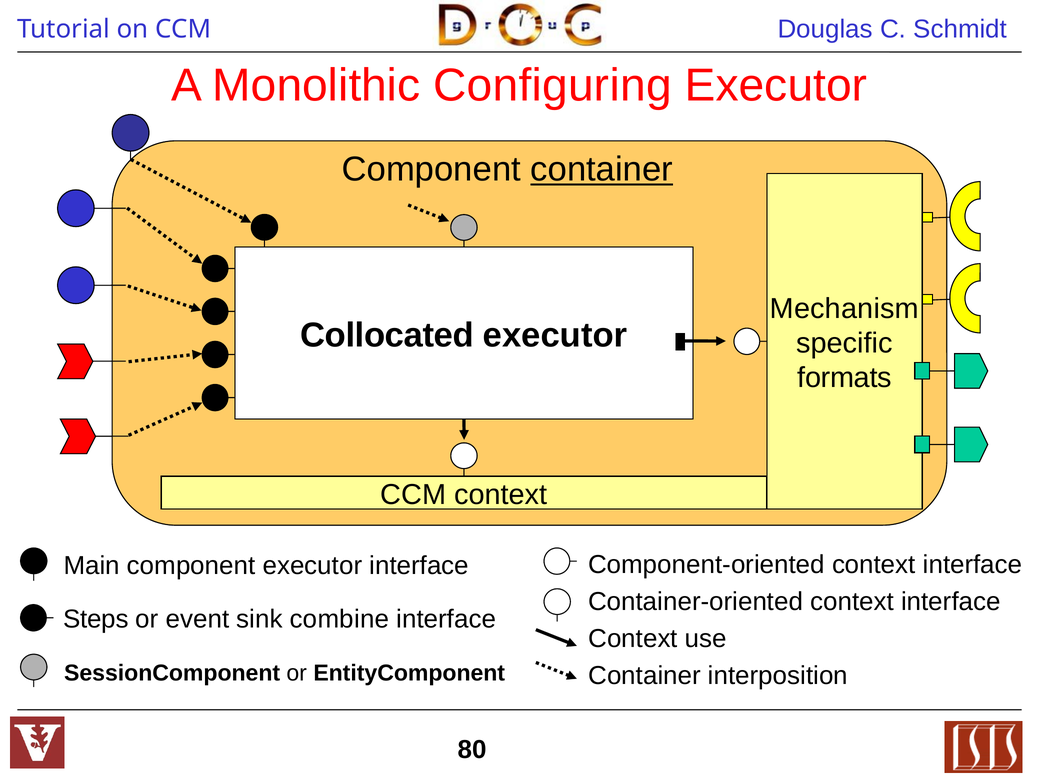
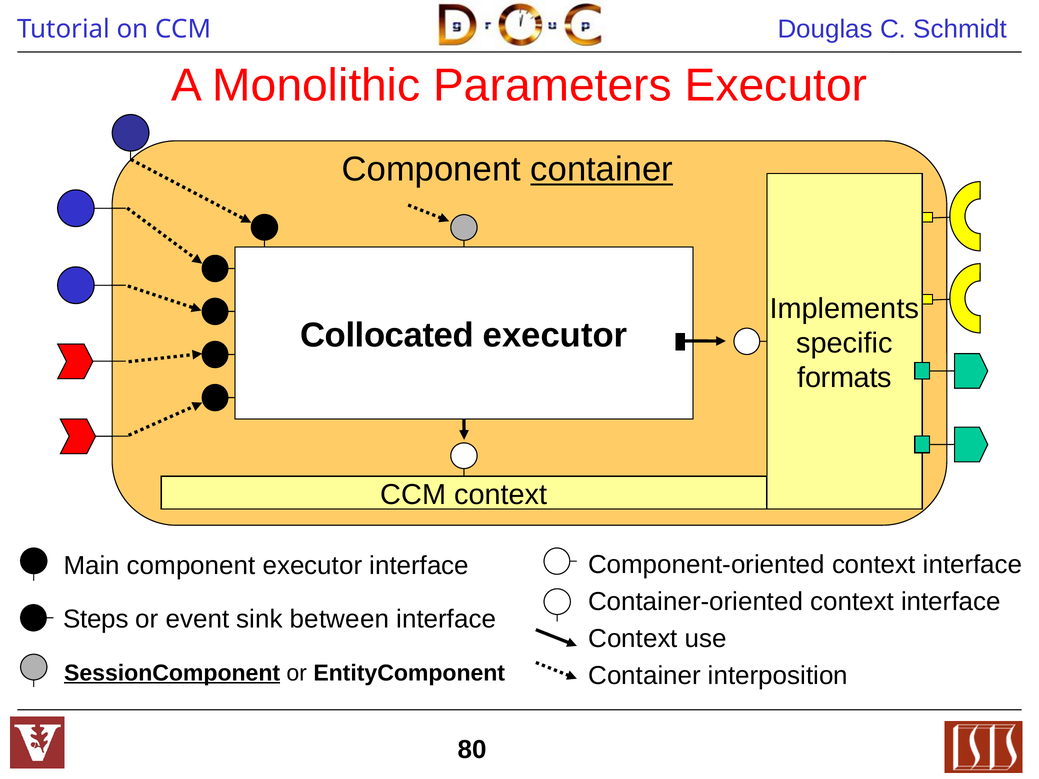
Configuring: Configuring -> Parameters (553, 85)
Mechanism: Mechanism -> Implements (844, 309)
combine: combine -> between (339, 620)
SessionComponent underline: none -> present (172, 673)
